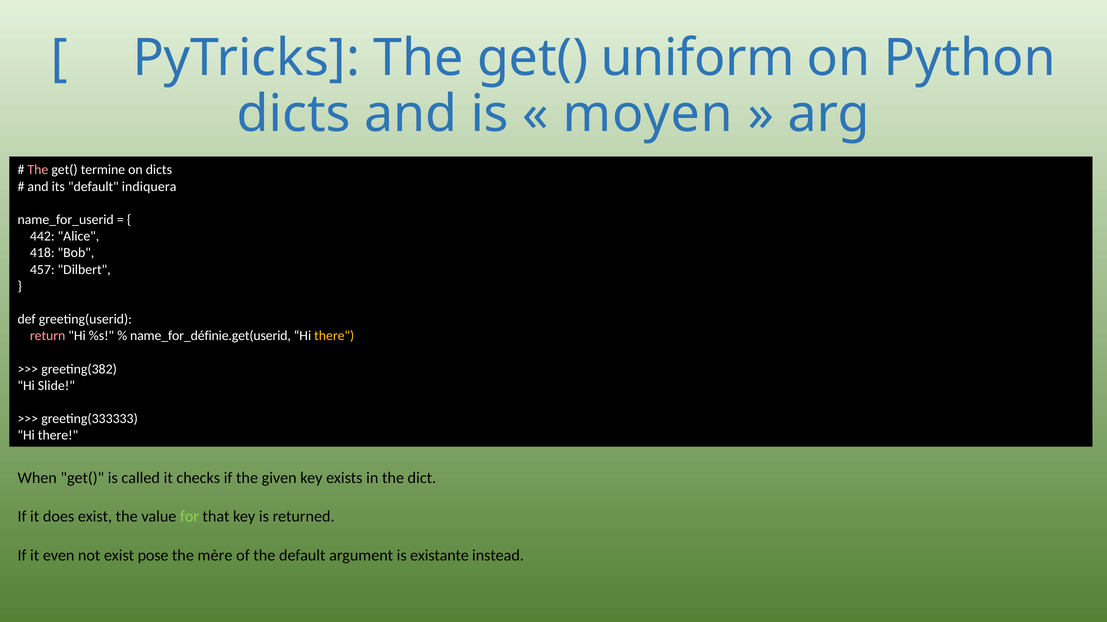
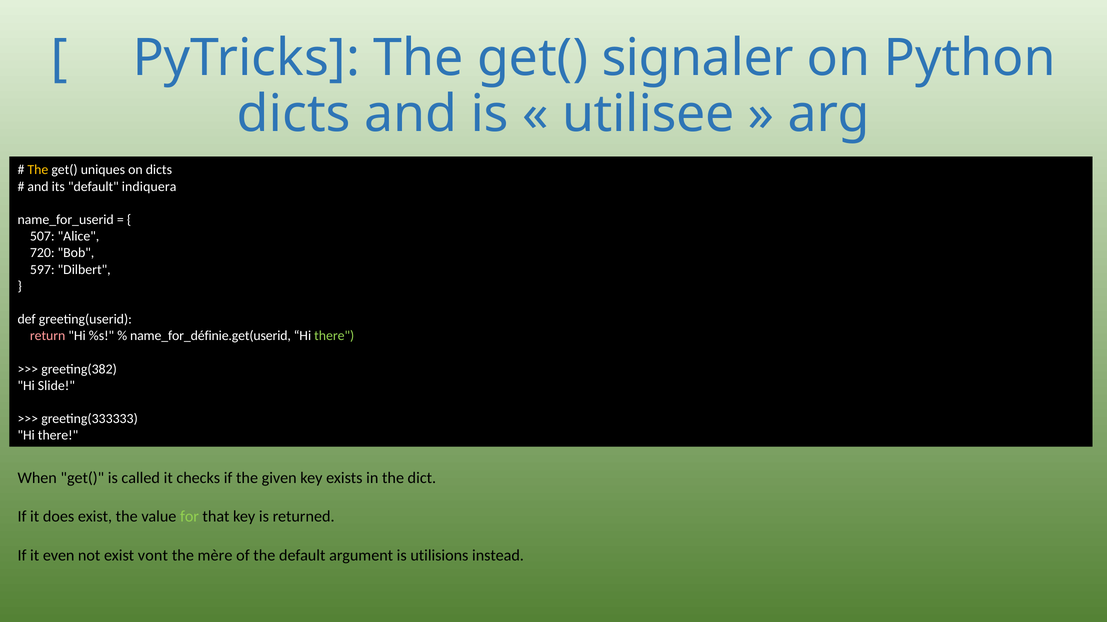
uniform: uniform -> signaler (698, 58)
moyen: moyen -> utilisee (648, 114)
The colour: pink -> yellow (38, 170)
termine: termine -> uniques (103, 170)
442: 442 -> 507 (42, 237)
418: 418 -> 720 (42, 253)
457: 457 -> 597 (42, 270)
there colour: yellow -> light green (334, 336)
pose: pose -> vont (153, 556)
existante: existante -> utilisions (439, 556)
